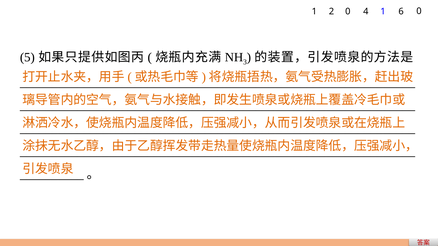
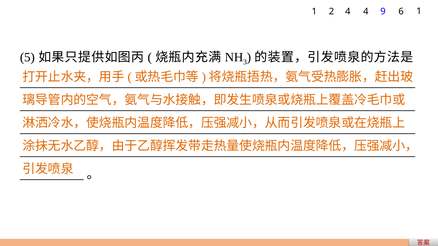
2 0: 0 -> 4 (348, 11)
4 1: 1 -> 9 (383, 11)
6 0: 0 -> 1 (419, 11)
